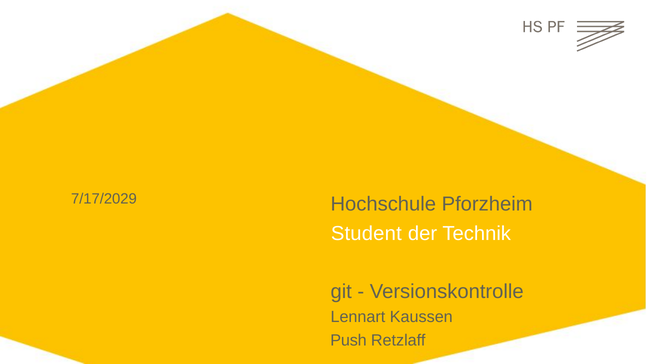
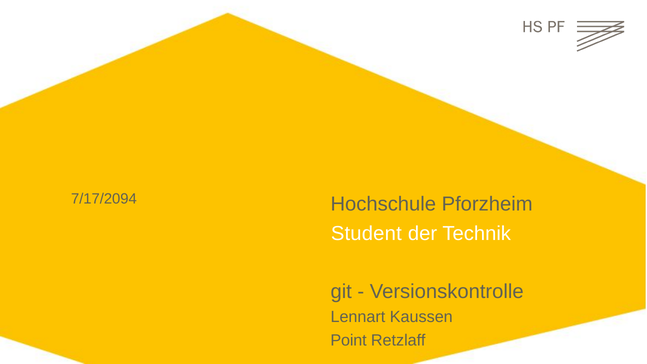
7/17/2029: 7/17/2029 -> 7/17/2094 (104, 199)
Push: Push -> Point (349, 340)
